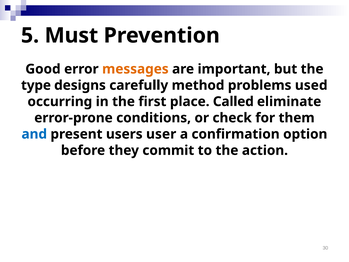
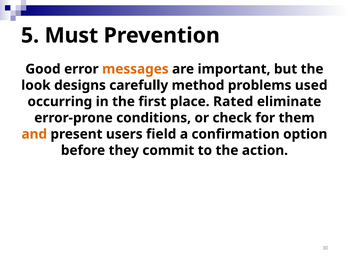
type: type -> look (36, 85)
Called: Called -> Rated (233, 101)
and colour: blue -> orange (34, 134)
user: user -> field (161, 134)
